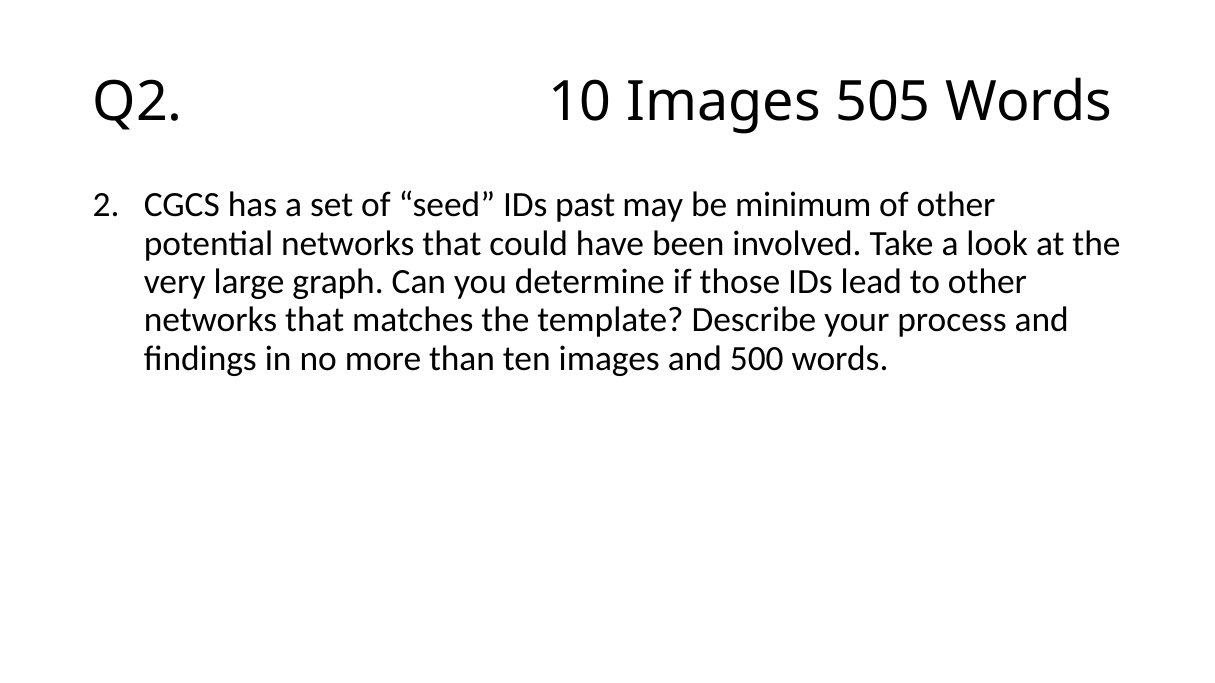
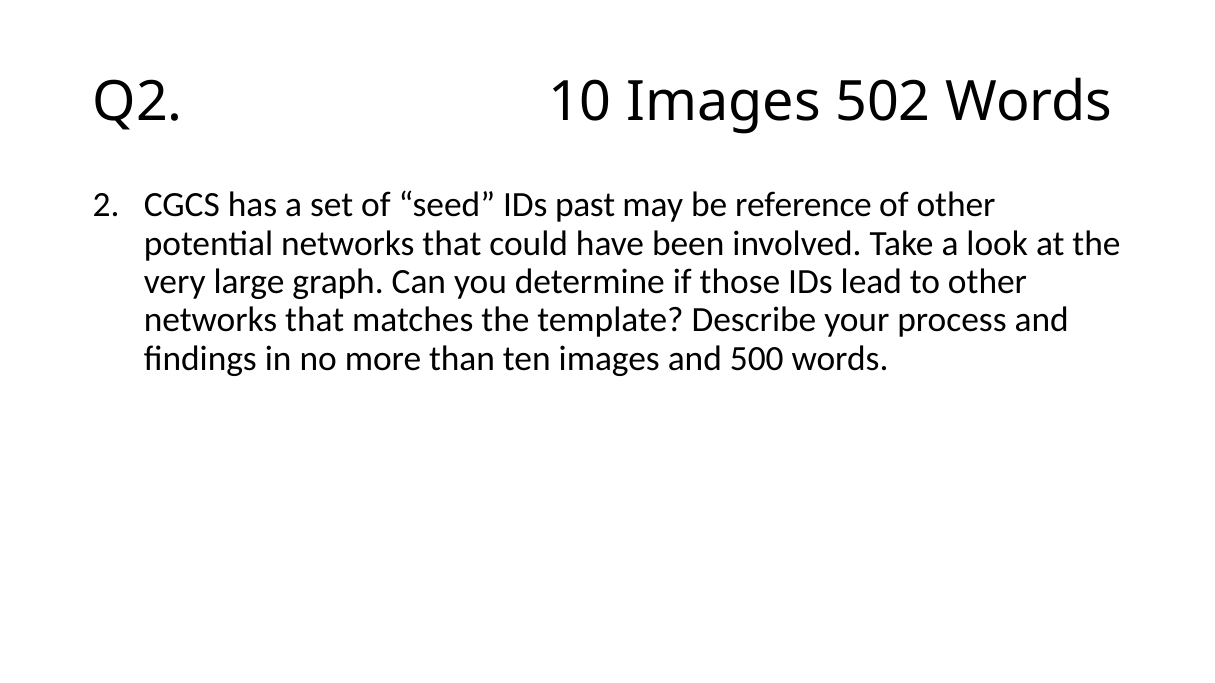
505: 505 -> 502 (883, 102)
minimum: minimum -> reference (803, 205)
